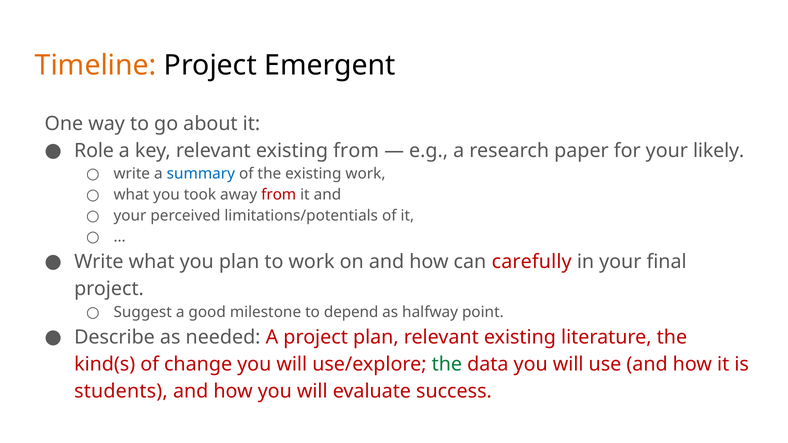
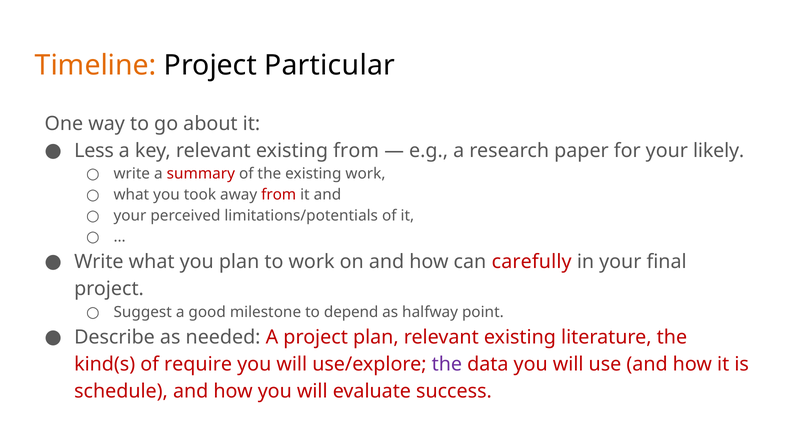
Emergent: Emergent -> Particular (330, 65)
Role: Role -> Less (94, 151)
summary colour: blue -> red (201, 174)
change: change -> require (198, 364)
the colour: green -> purple (447, 364)
students: students -> schedule (121, 392)
